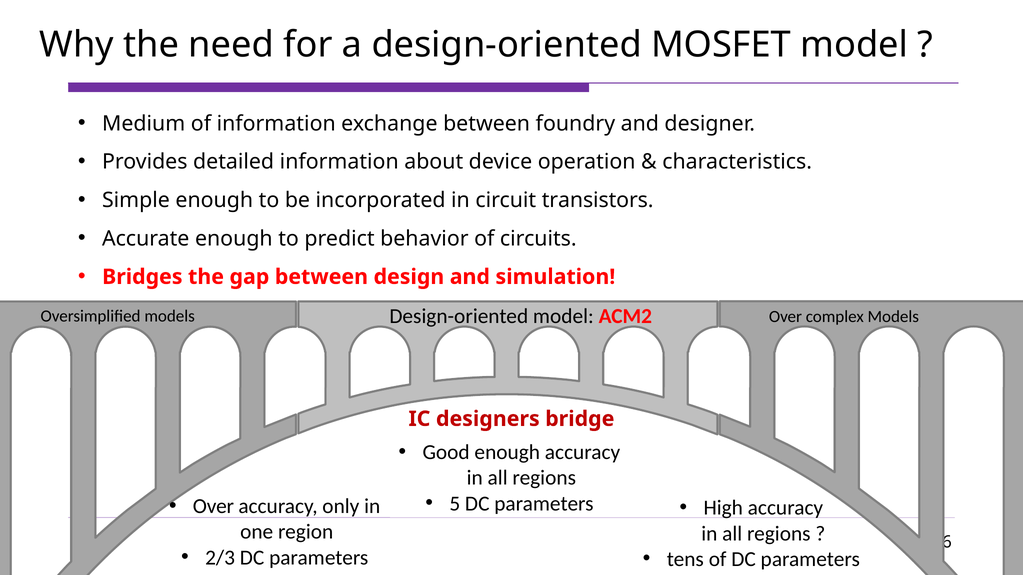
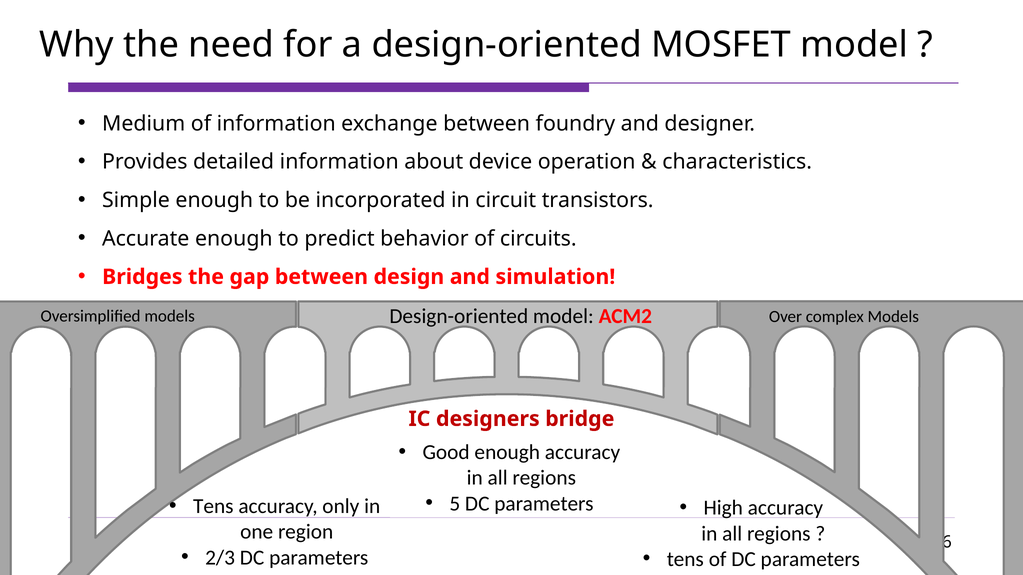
Over: Over -> Tens (213, 507)
